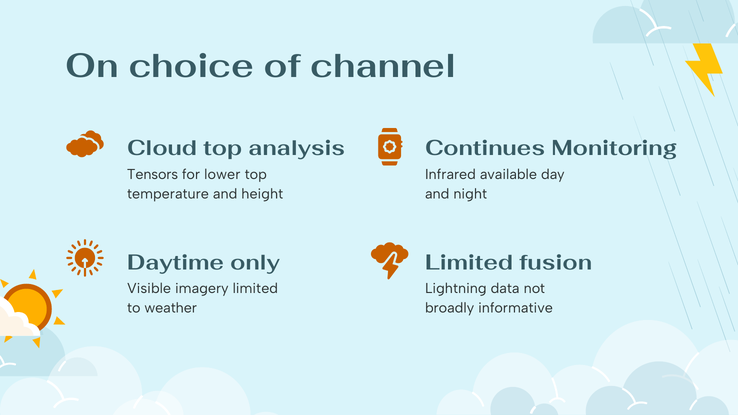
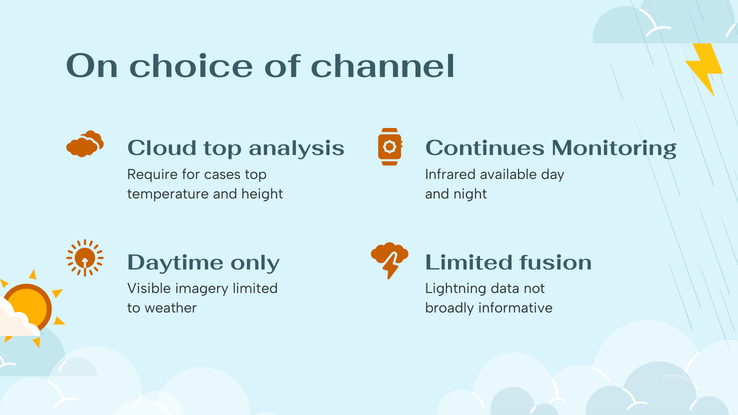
Tensors: Tensors -> Require (152, 174)
lower: lower -> cases (222, 174)
